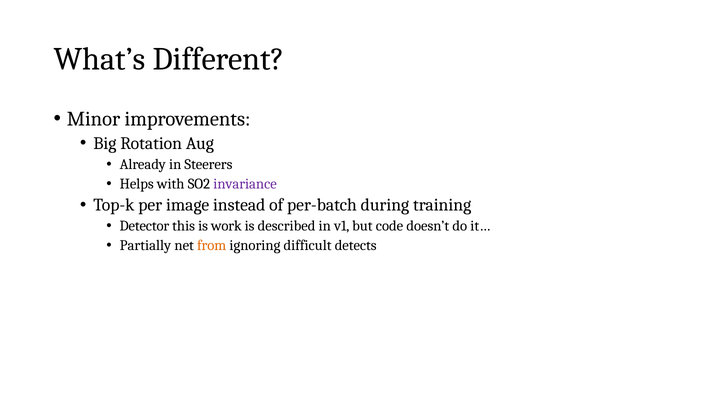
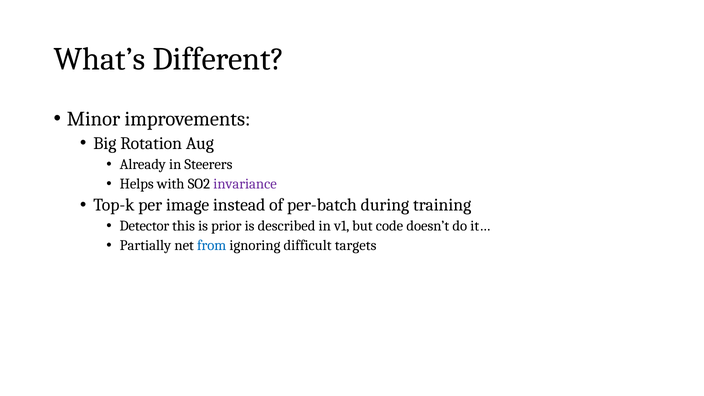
work: work -> prior (226, 226)
from colour: orange -> blue (212, 246)
detects: detects -> targets (356, 246)
